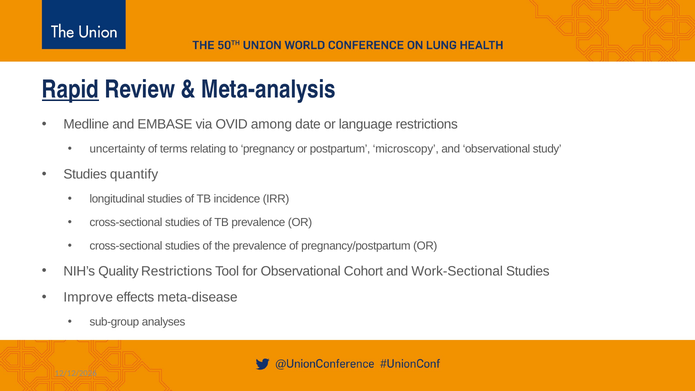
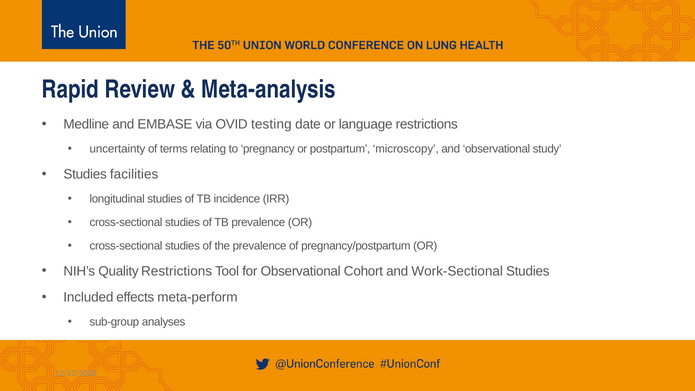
Rapid underline: present -> none (70, 89)
among: among -> testing (271, 124)
quantify: quantify -> facilities (134, 174)
Improve: Improve -> Included (88, 297)
meta-disease: meta-disease -> meta-perform (197, 297)
